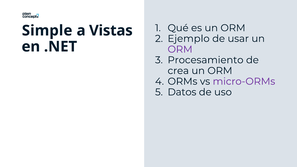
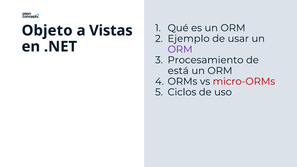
Simple: Simple -> Objeto (47, 31)
crea: crea -> está (178, 71)
micro-ORMs colour: purple -> red (244, 81)
Datos: Datos -> Ciclos (182, 92)
